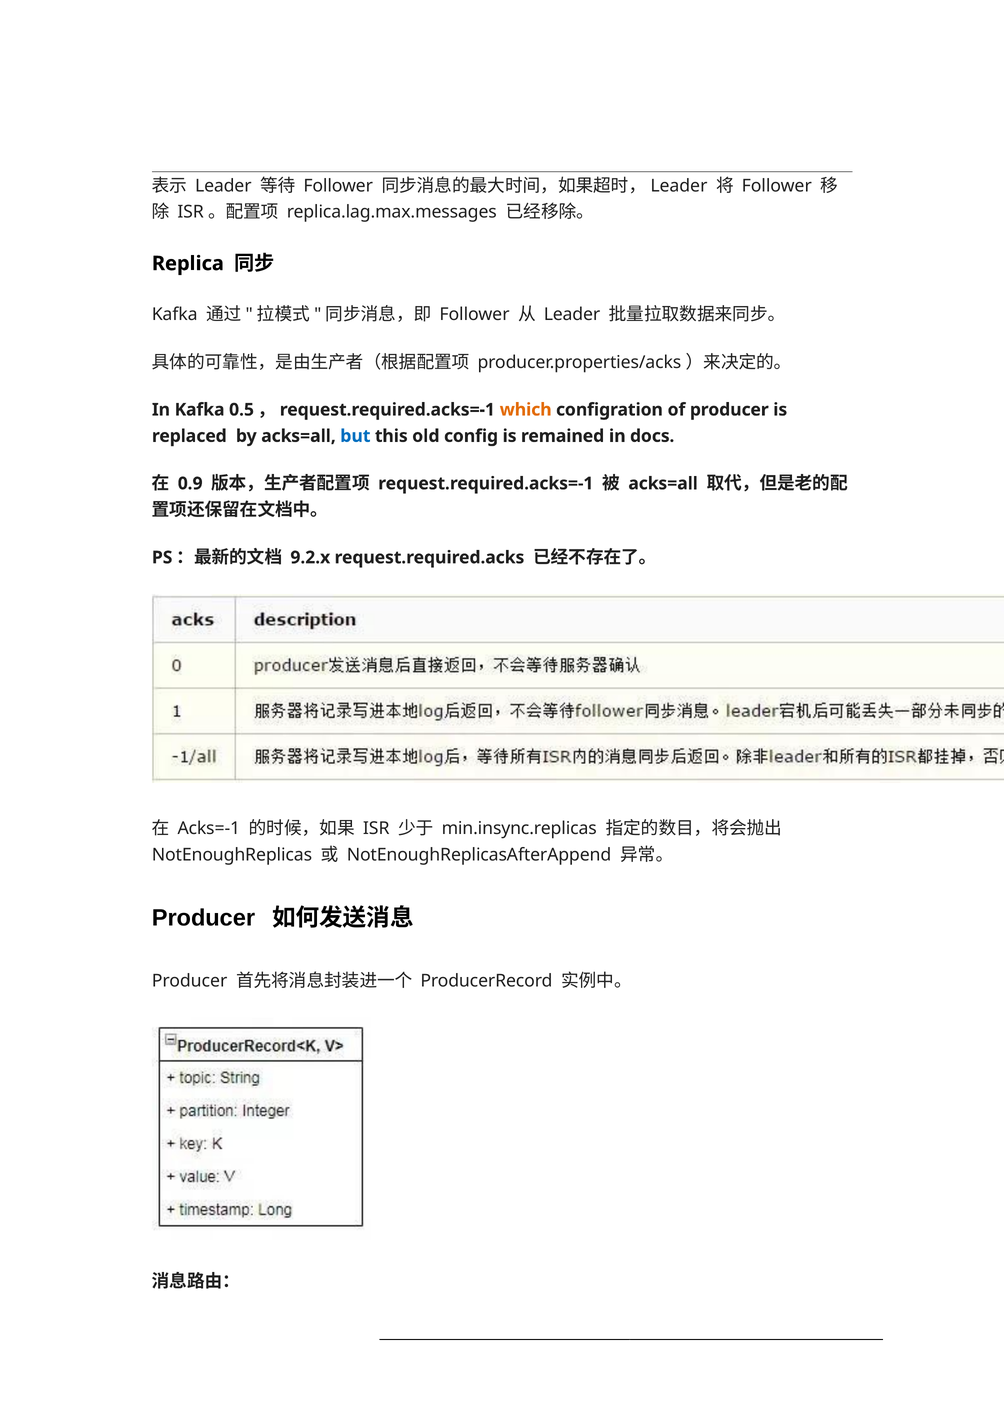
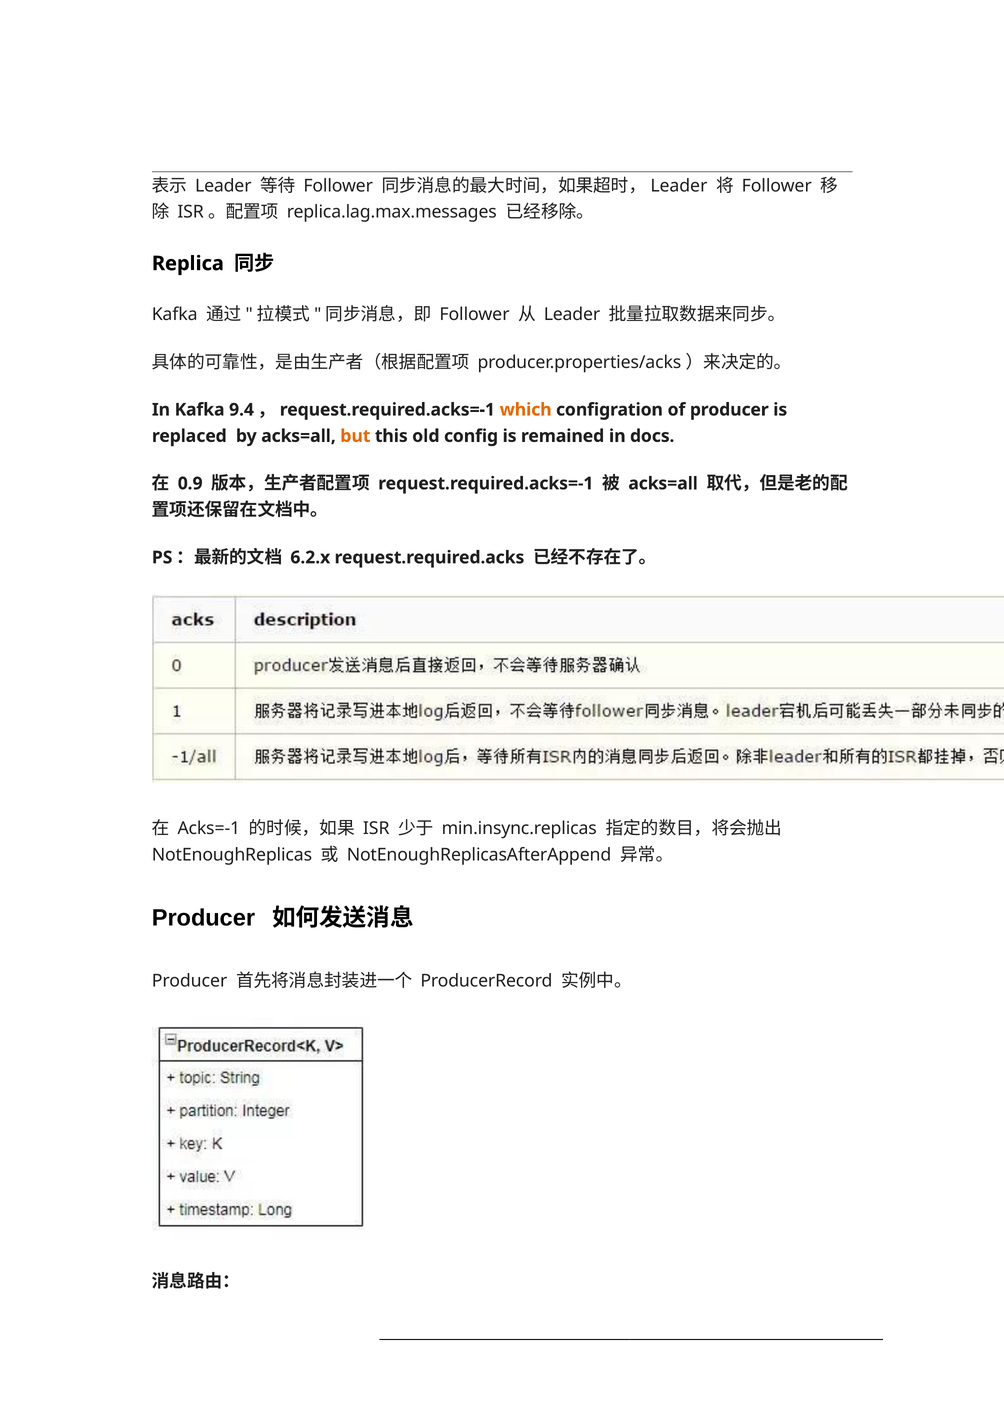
0.5: 0.5 -> 9.4 (242, 410)
but colour: blue -> orange (355, 436)
9.2.x: 9.2.x -> 6.2.x (310, 557)
